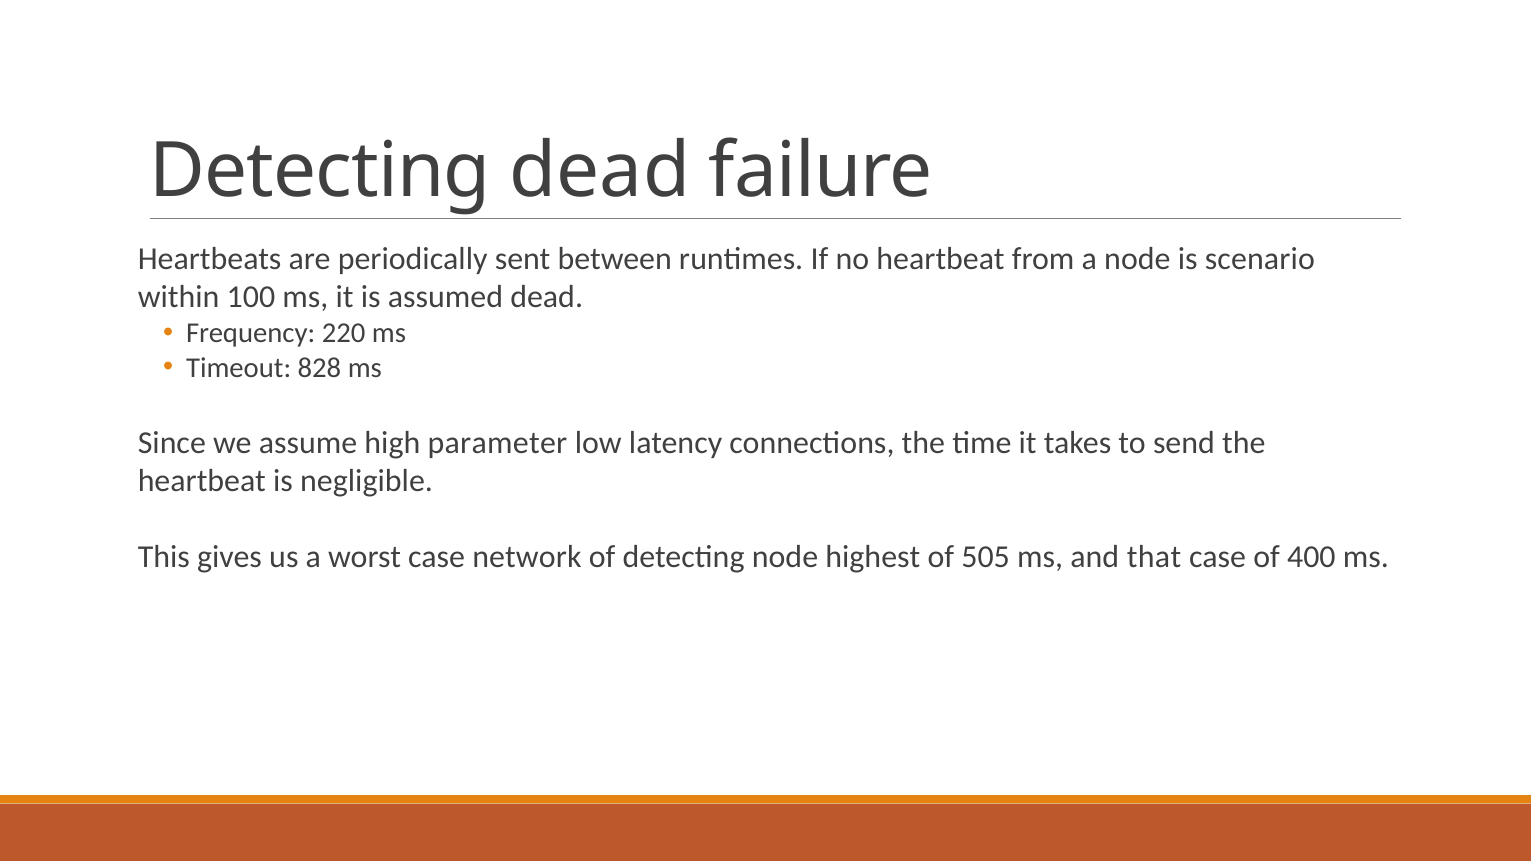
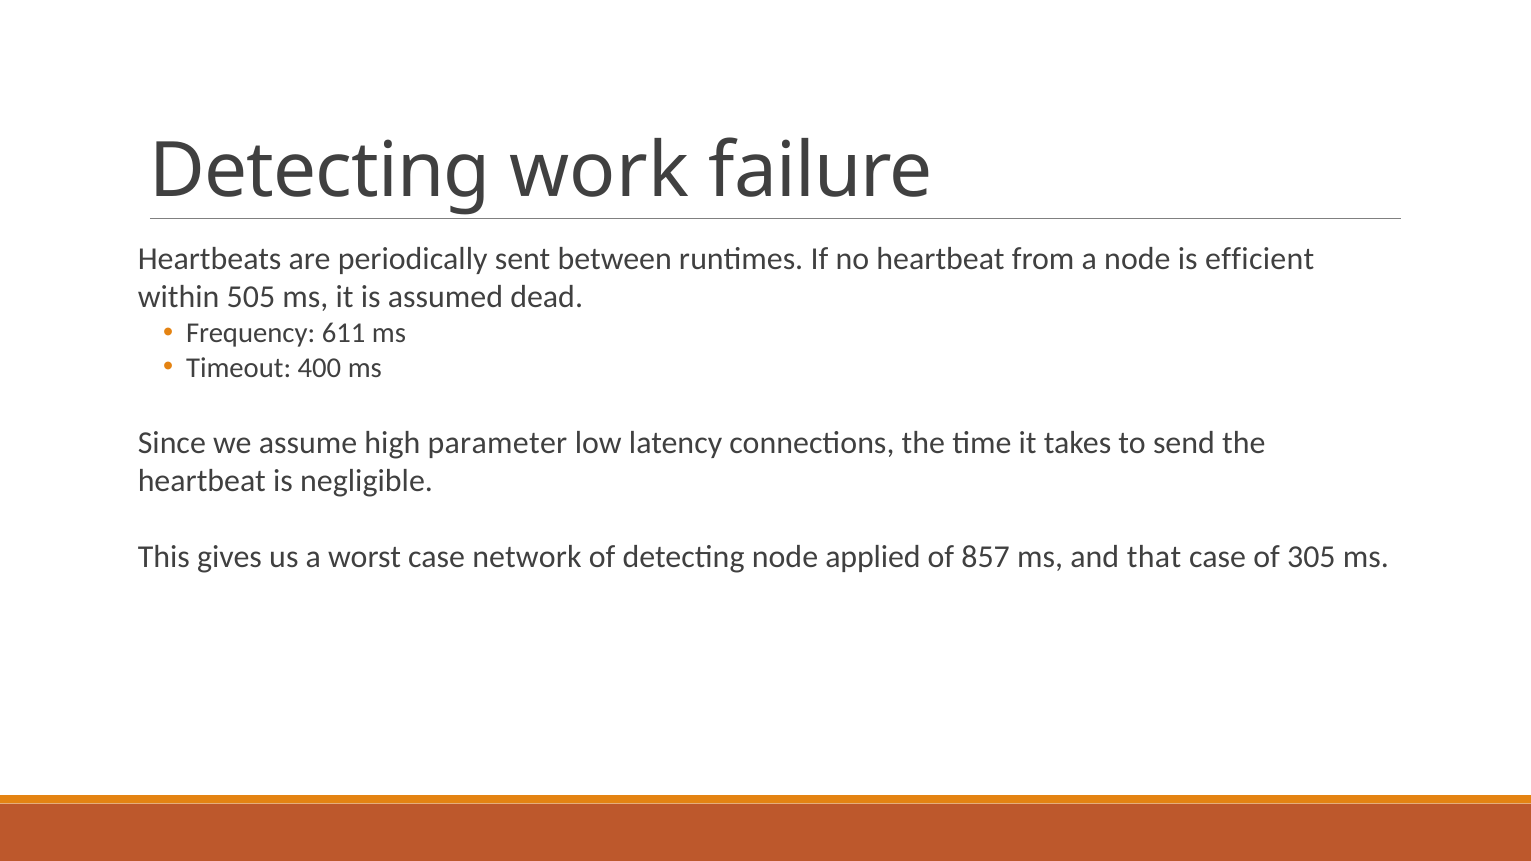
Detecting dead: dead -> work (599, 172)
scenario: scenario -> efficient (1260, 259)
100: 100 -> 505 (251, 297)
220: 220 -> 611 (344, 333)
828: 828 -> 400 (319, 368)
highest: highest -> applied (873, 558)
505: 505 -> 857 (986, 558)
400: 400 -> 305 (1311, 558)
